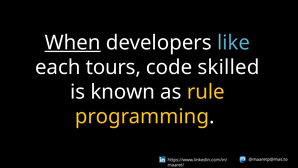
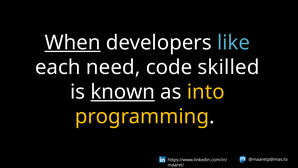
tours: tours -> need (113, 67)
known underline: none -> present (123, 92)
rule: rule -> into (206, 92)
